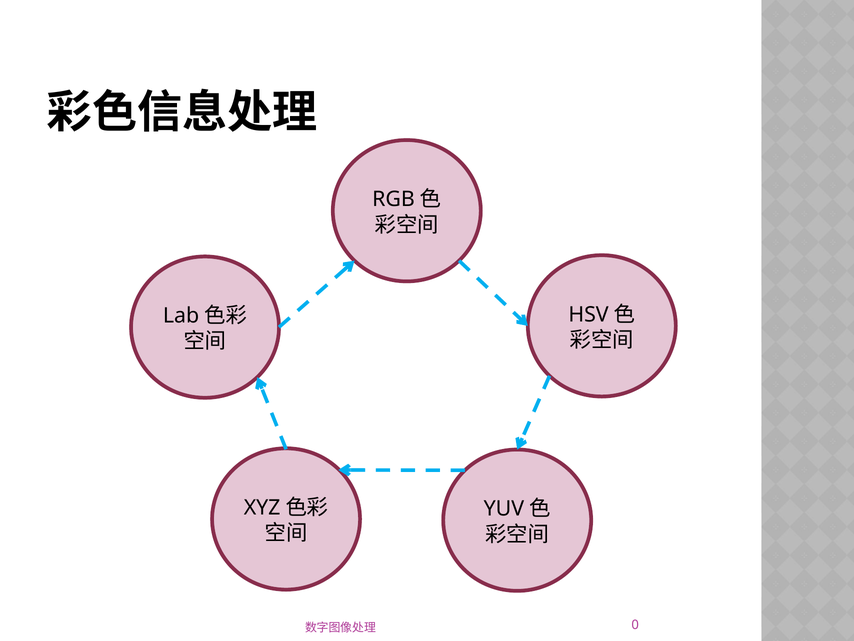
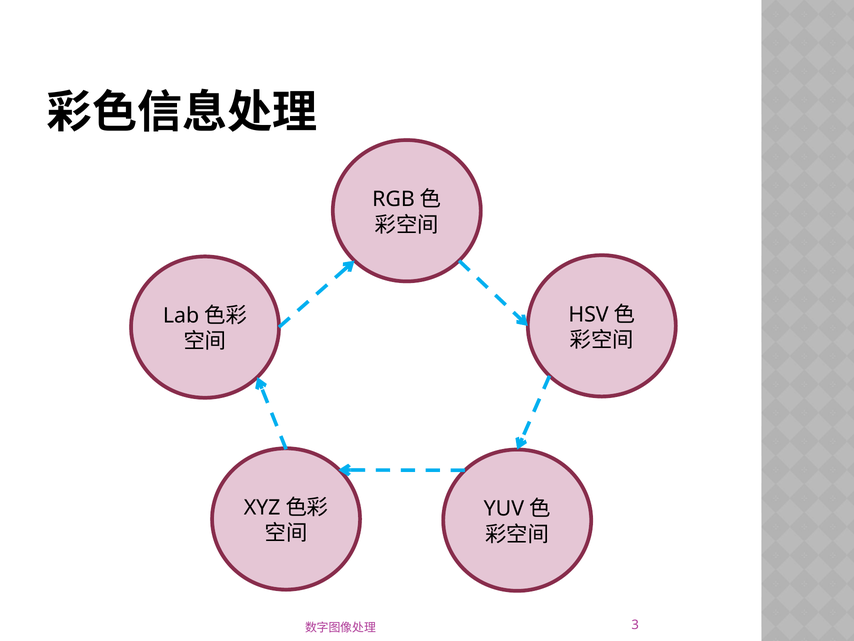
0: 0 -> 3 (635, 625)
